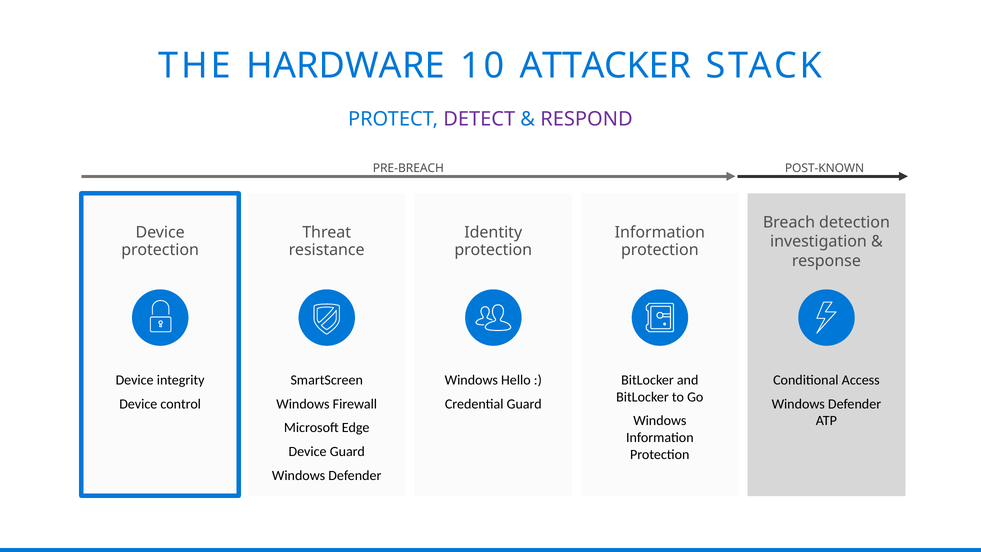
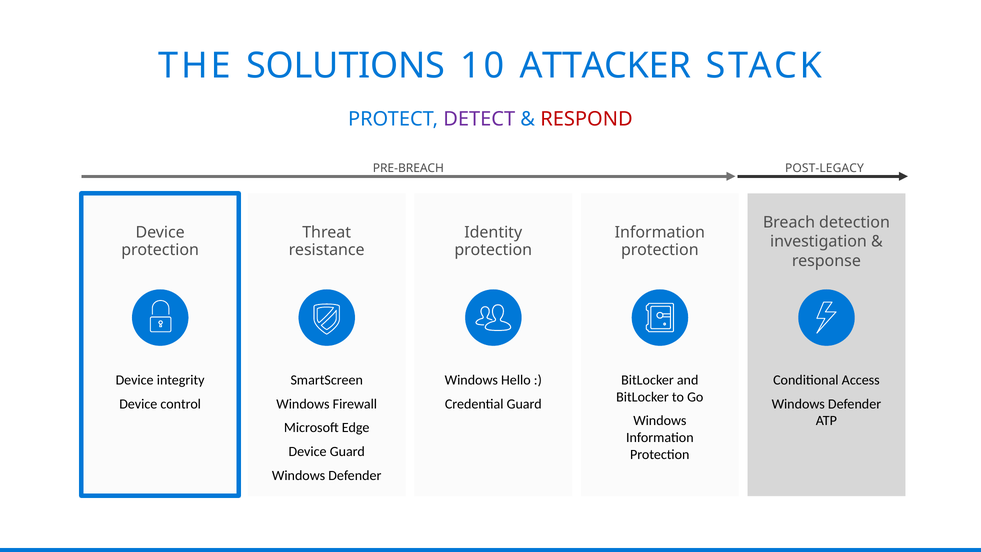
HARDWARE: HARDWARE -> SOLUTIONS (346, 66)
RESPOND colour: purple -> red (586, 119)
POST-KNOWN: POST-KNOWN -> POST-LEGACY (824, 168)
